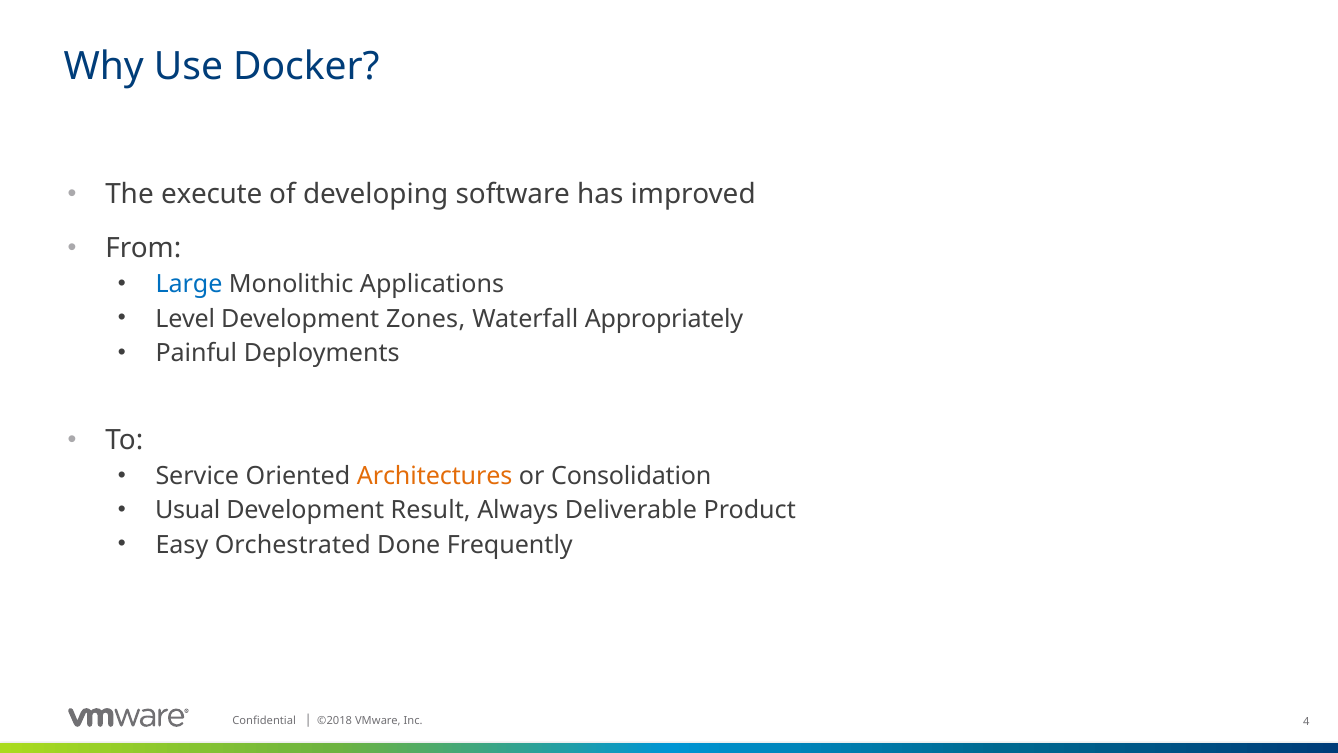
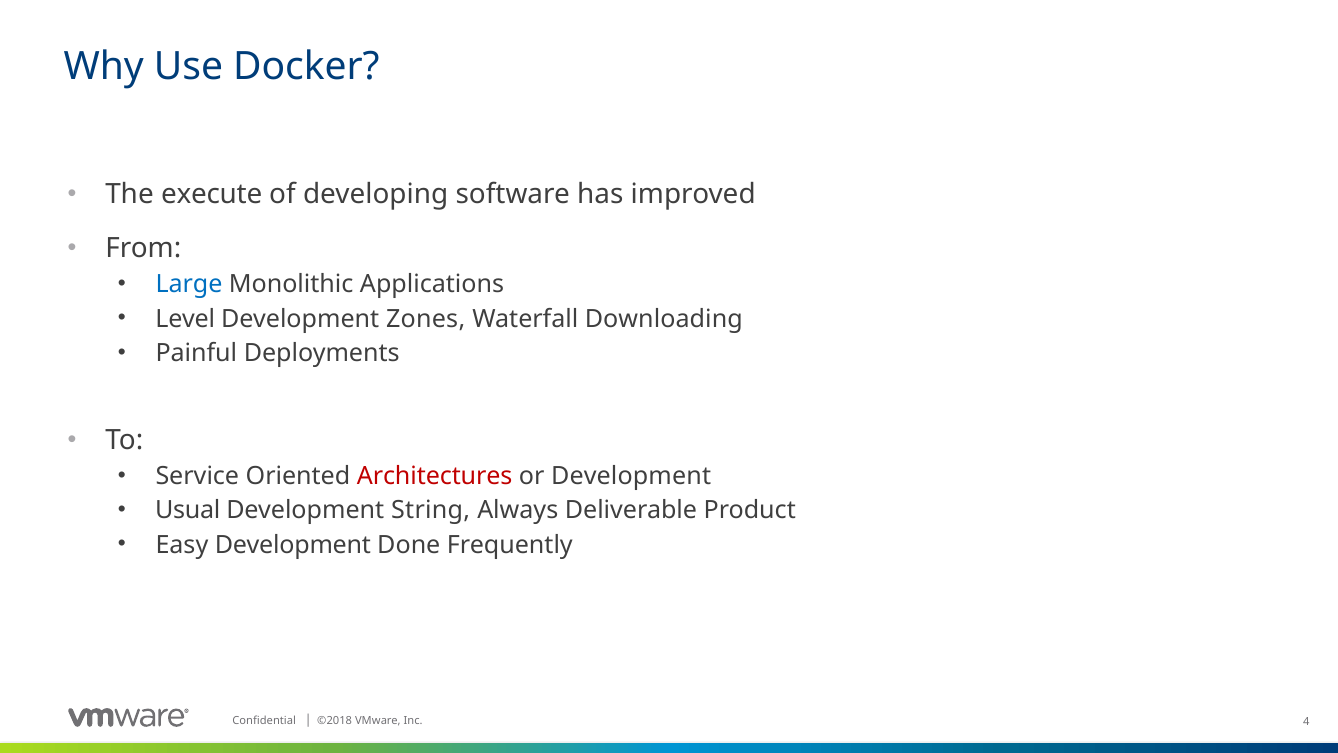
Appropriately: Appropriately -> Downloading (664, 319)
Architectures colour: orange -> red (435, 476)
or Consolidation: Consolidation -> Development (631, 476)
Result: Result -> String (431, 510)
Easy Orchestrated: Orchestrated -> Development (293, 545)
